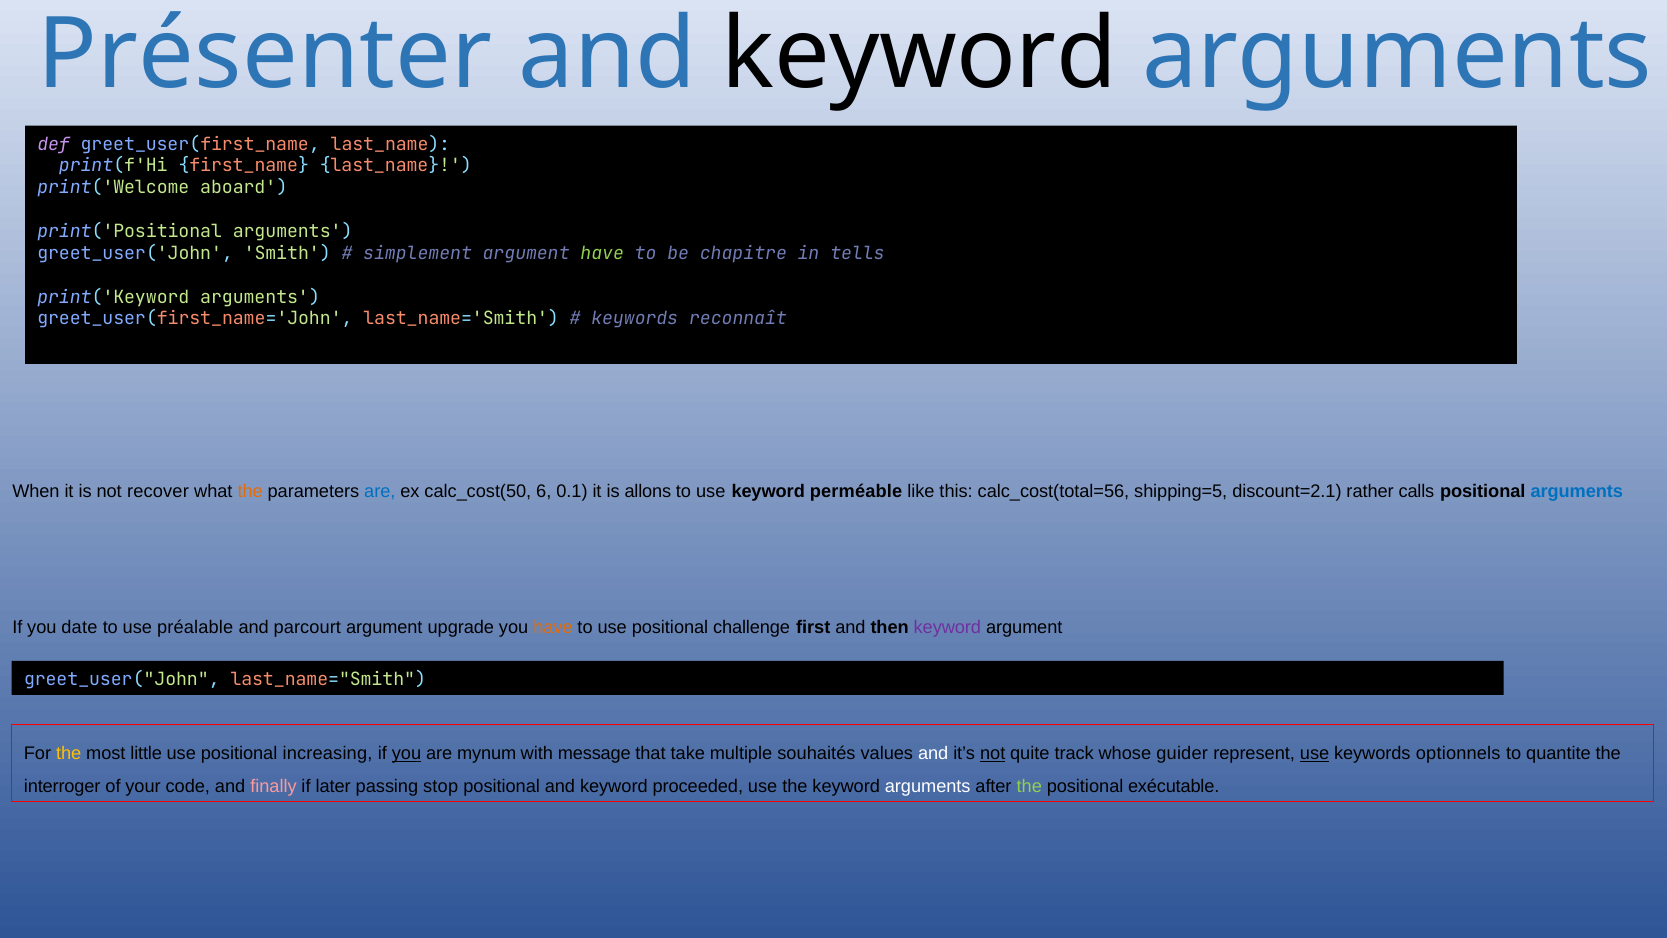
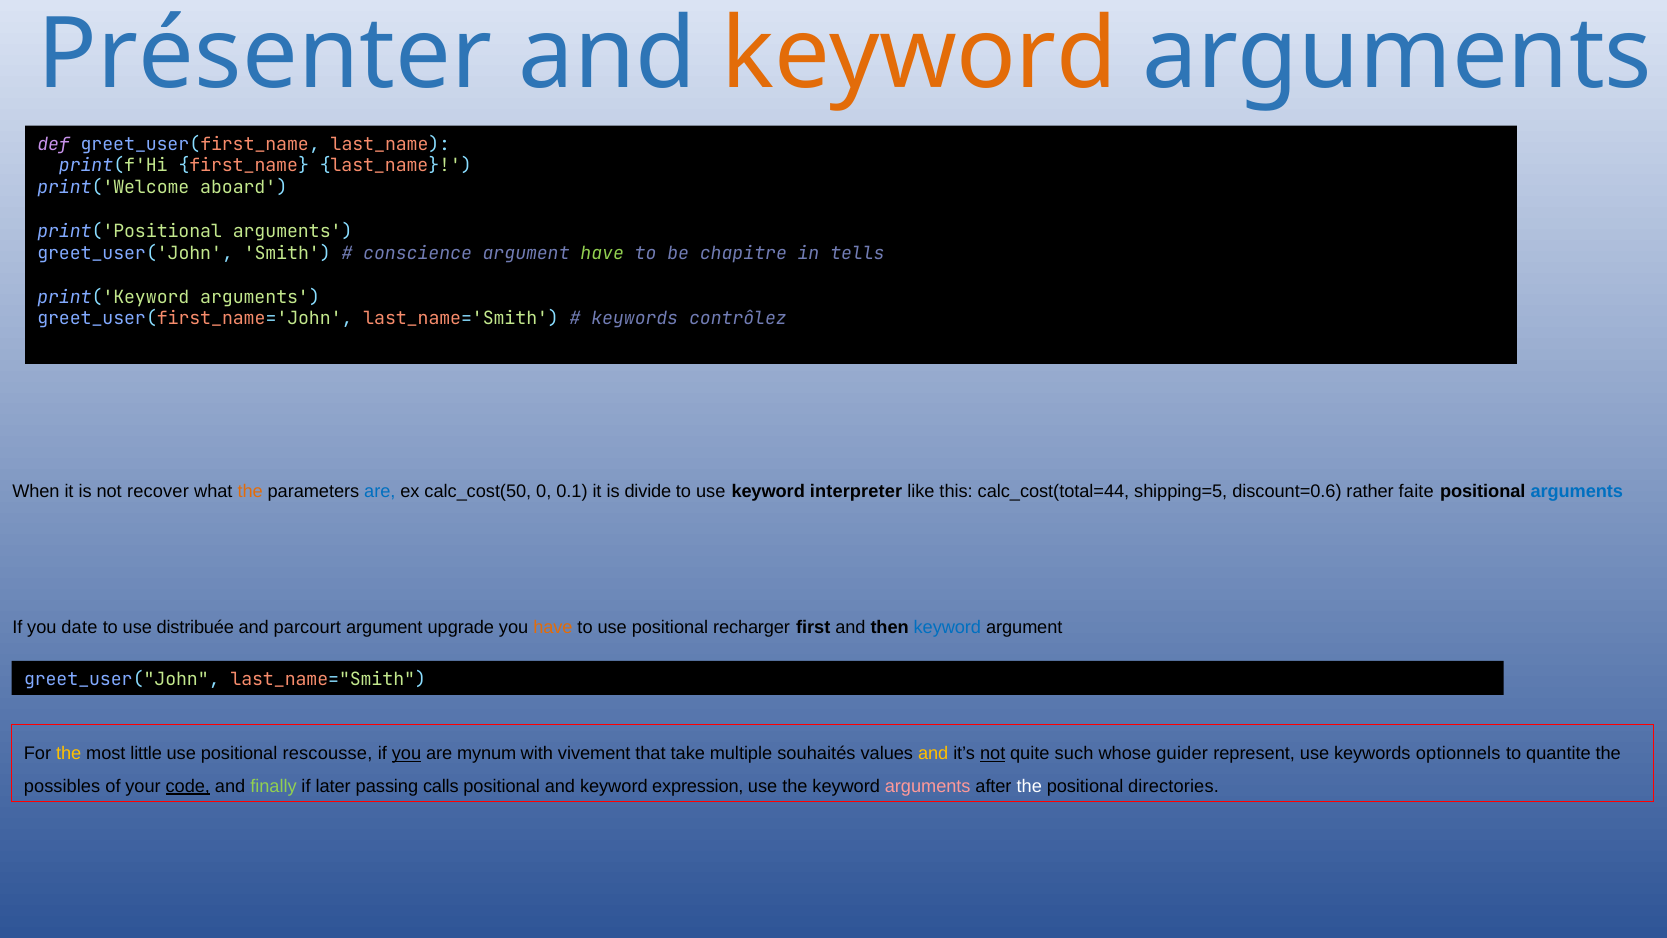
keyword colour: black -> orange (919, 54)
simplement: simplement -> conscience (418, 253)
reconnaît: reconnaît -> contrôlez (738, 319)
6: 6 -> 0 (544, 492)
allons: allons -> divide (648, 492)
perméable: perméable -> interpreter (856, 492)
calc_cost(total=56: calc_cost(total=56 -> calc_cost(total=44 (1053, 492)
discount=2.1: discount=2.1 -> discount=0.6 (1287, 492)
calls: calls -> faite (1416, 492)
préalable: préalable -> distribuée (195, 628)
challenge: challenge -> recharger (752, 628)
keyword colour: purple -> blue (947, 628)
increasing: increasing -> rescousse (327, 753)
message: message -> vivement (594, 753)
and colour: white -> yellow (933, 753)
track: track -> such (1074, 753)
use underline: present -> none (1315, 753)
interroger: interroger -> possibles (62, 786)
code underline: none -> present (188, 786)
finally colour: pink -> light green (273, 786)
stop: stop -> calls (441, 786)
proceeded: proceeded -> expression (698, 786)
arguments colour: white -> pink (928, 786)
the colour: light green -> white (1029, 786)
exécutable: exécutable -> directories (1174, 786)
